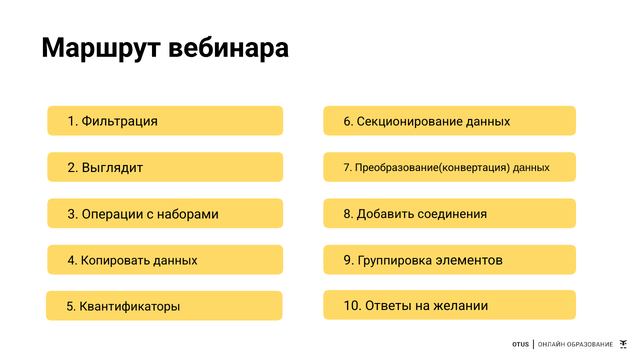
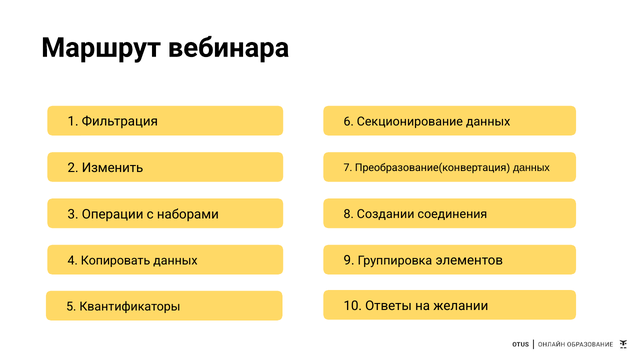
Выглядит: Выглядит -> Изменить (113, 168)
Добавить: Добавить -> Создании (386, 214)
